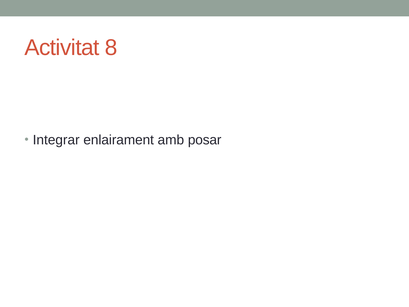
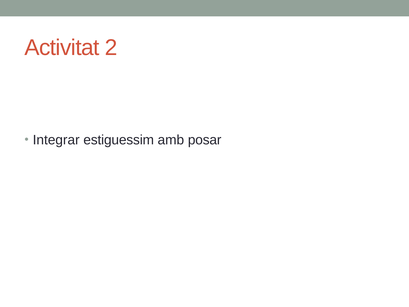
8: 8 -> 2 (111, 48)
enlairament: enlairament -> estiguessim (119, 140)
